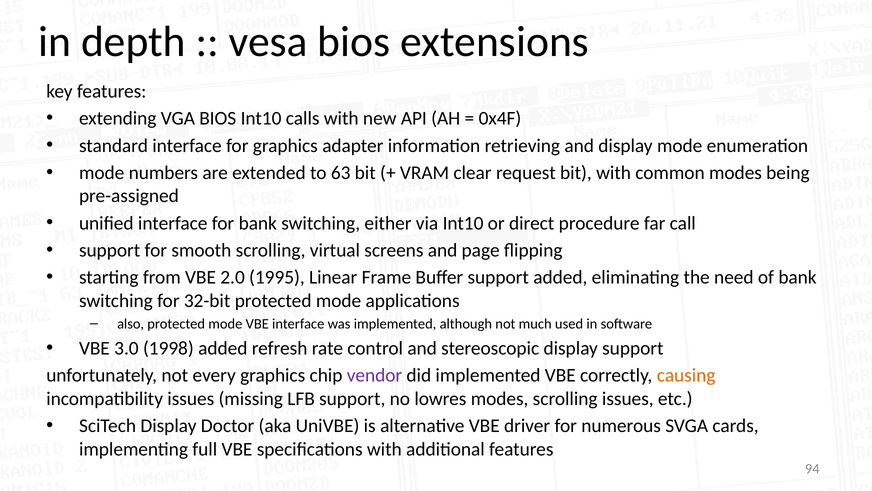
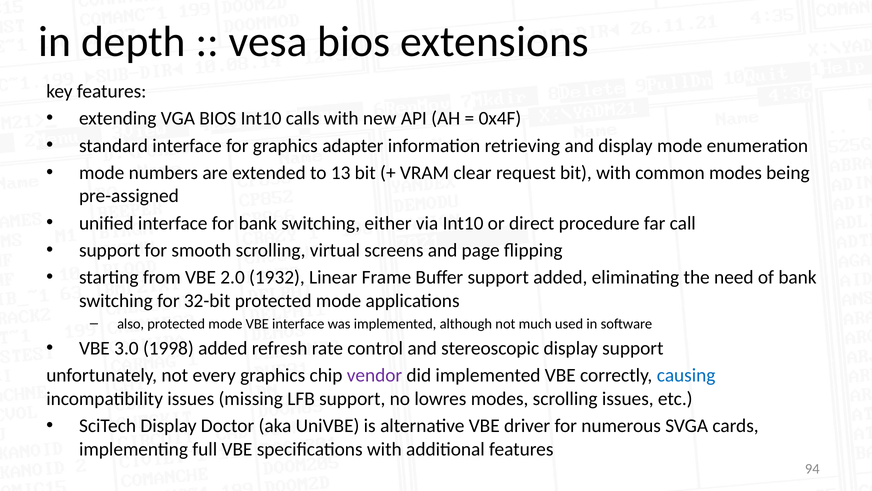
63: 63 -> 13 (341, 173)
1995: 1995 -> 1932 (277, 277)
causing colour: orange -> blue (686, 375)
